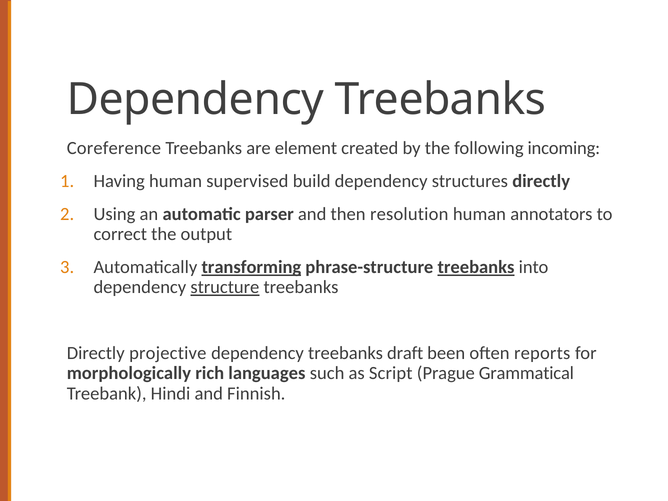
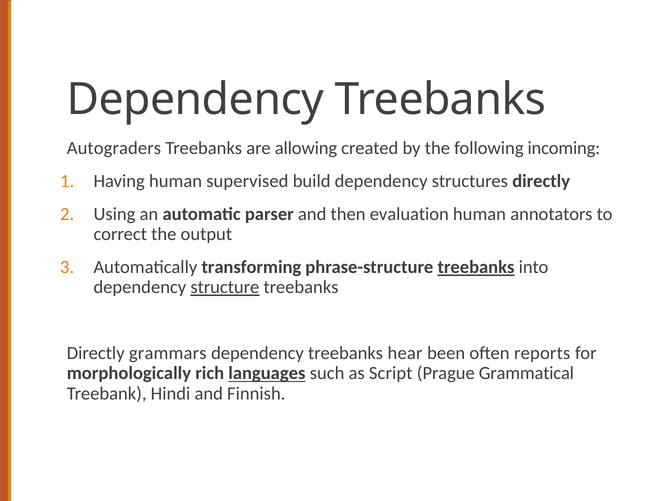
Coreference: Coreference -> Autograders (114, 148)
element: element -> allowing (306, 148)
resolution: resolution -> evaluation (409, 214)
transforming underline: present -> none (251, 267)
projective: projective -> grammars (168, 353)
draft: draft -> hear (405, 353)
languages underline: none -> present (267, 373)
